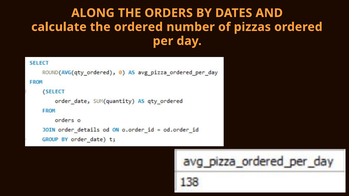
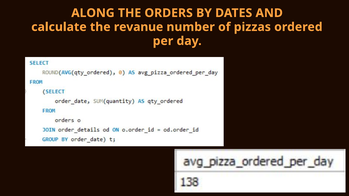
the ordered: ordered -> revanue (139, 27)
